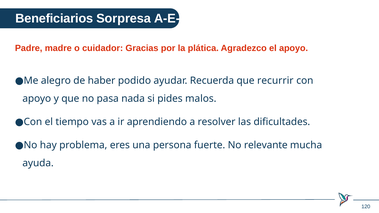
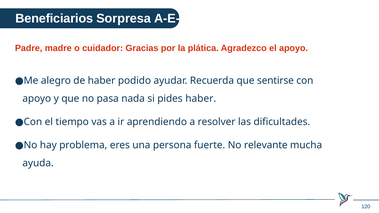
recurrir: recurrir -> sentirse (275, 81)
pides malos: malos -> haber (201, 99)
